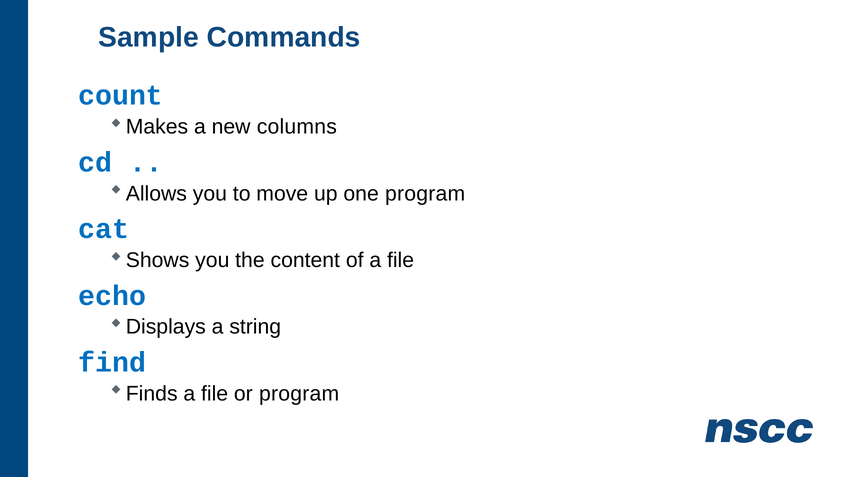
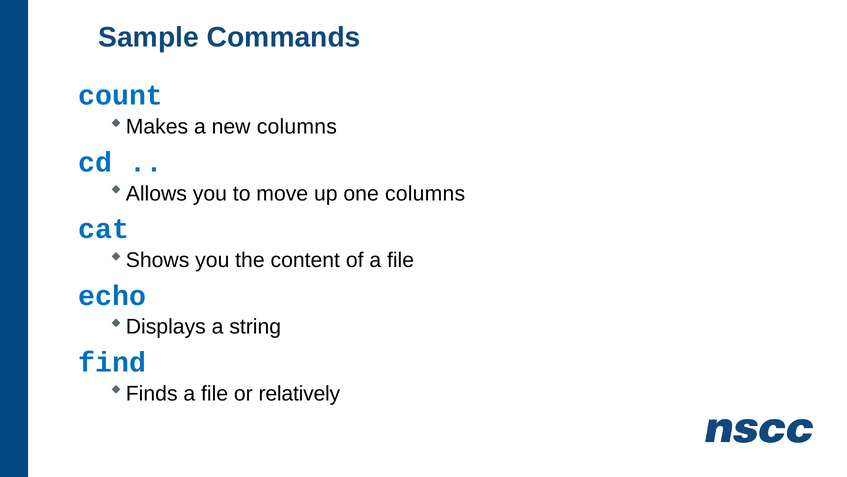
one program: program -> columns (425, 193)
or program: program -> relatively (299, 393)
